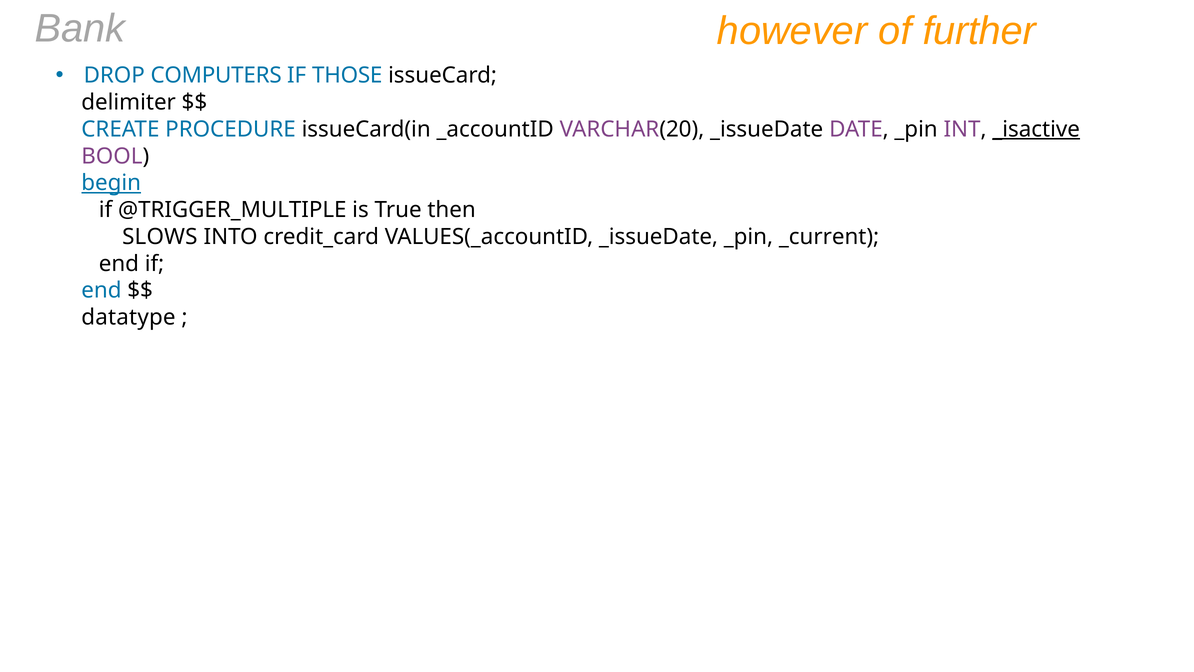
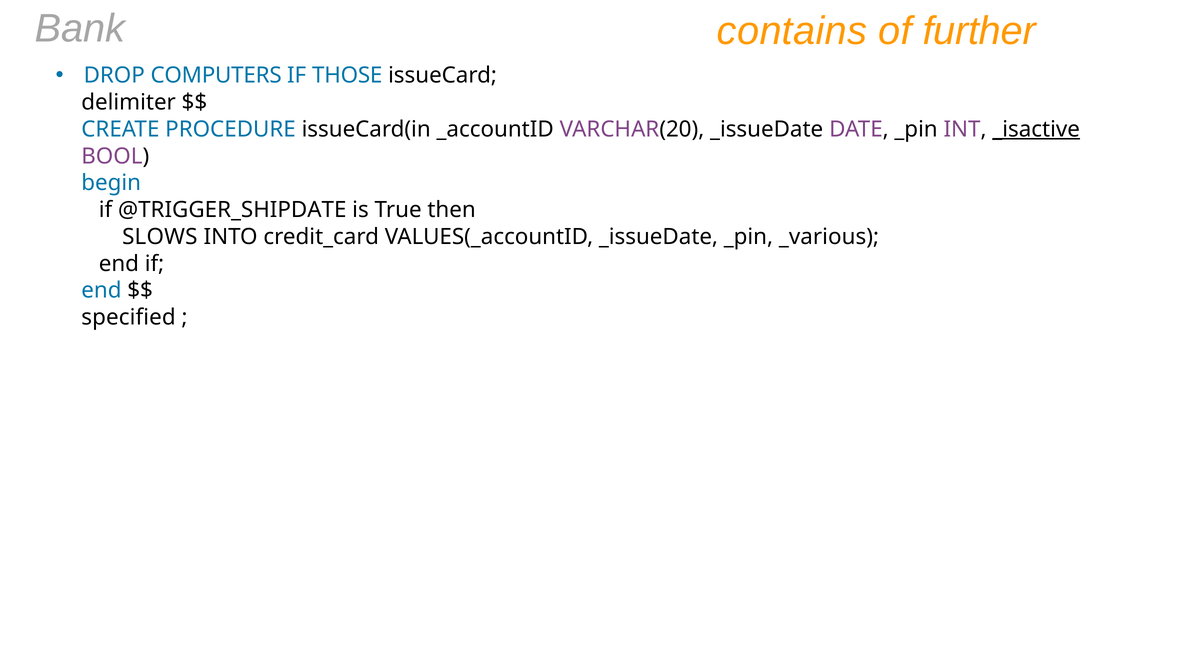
however: however -> contains (792, 31)
begin underline: present -> none (111, 183)
@TRIGGER_MULTIPLE: @TRIGGER_MULTIPLE -> @TRIGGER_SHIPDATE (232, 210)
_current: _current -> _various (829, 237)
datatype: datatype -> specified (129, 317)
